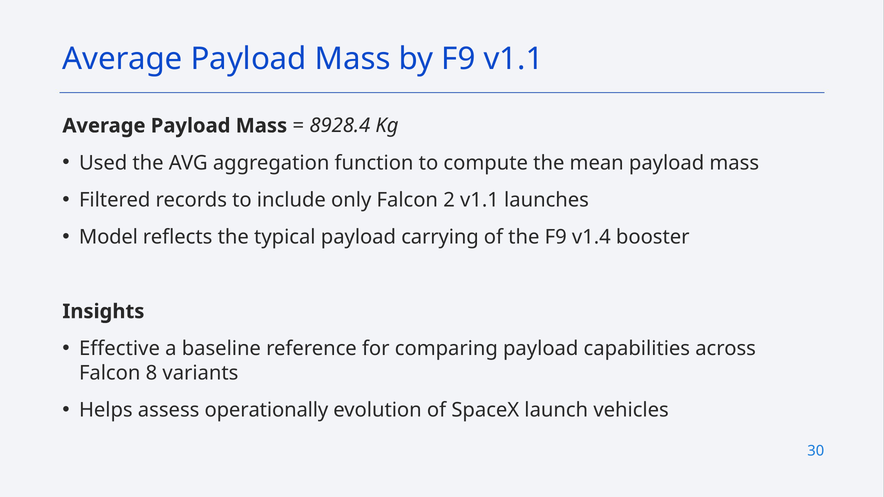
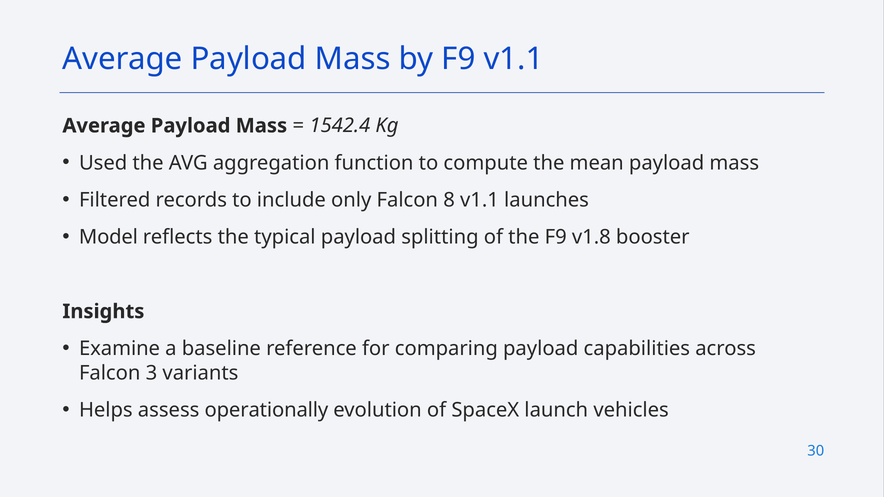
8928.4: 8928.4 -> 1542.4 (340, 126)
2: 2 -> 8 (449, 200)
carrying: carrying -> splitting (440, 237)
v1.4: v1.4 -> v1.8 (591, 237)
Effective: Effective -> Examine (120, 349)
8: 8 -> 3 (151, 373)
